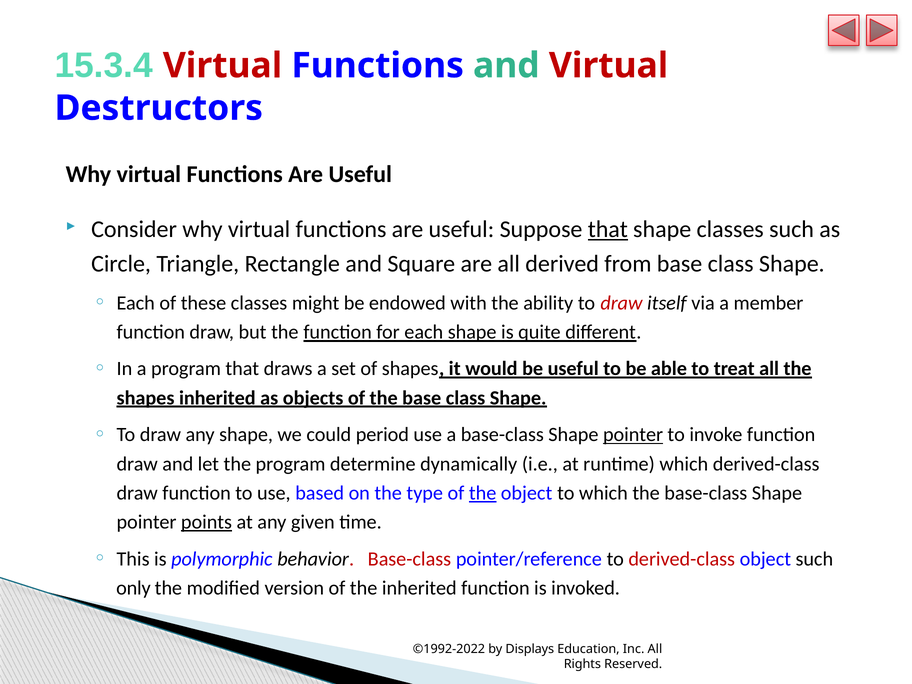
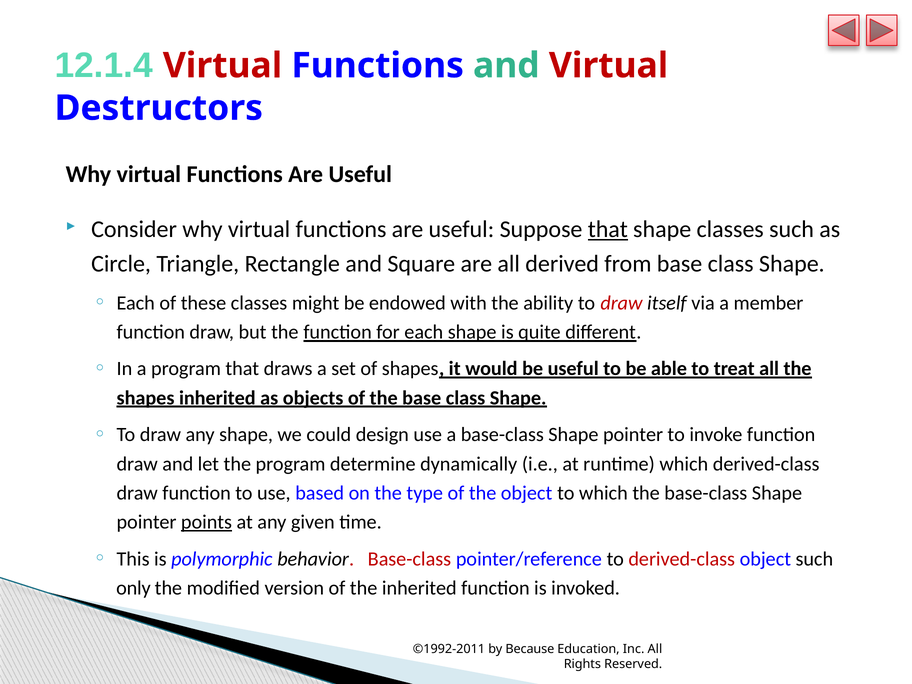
15.3.4: 15.3.4 -> 12.1.4 (104, 66)
period: period -> design (382, 435)
pointer underline: present -> none (633, 435)
the underline: present -> none (483, 493)
©1992-2022: ©1992-2022 -> ©1992-2011 (449, 649)
Displays: Displays -> Because (530, 649)
